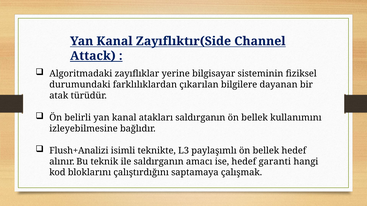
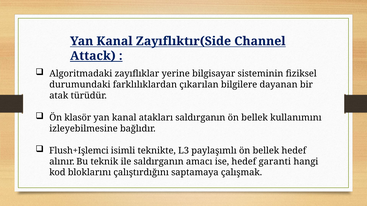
belirli: belirli -> klasör (78, 118)
Flush+Analizi: Flush+Analizi -> Flush+Işlemci (79, 151)
